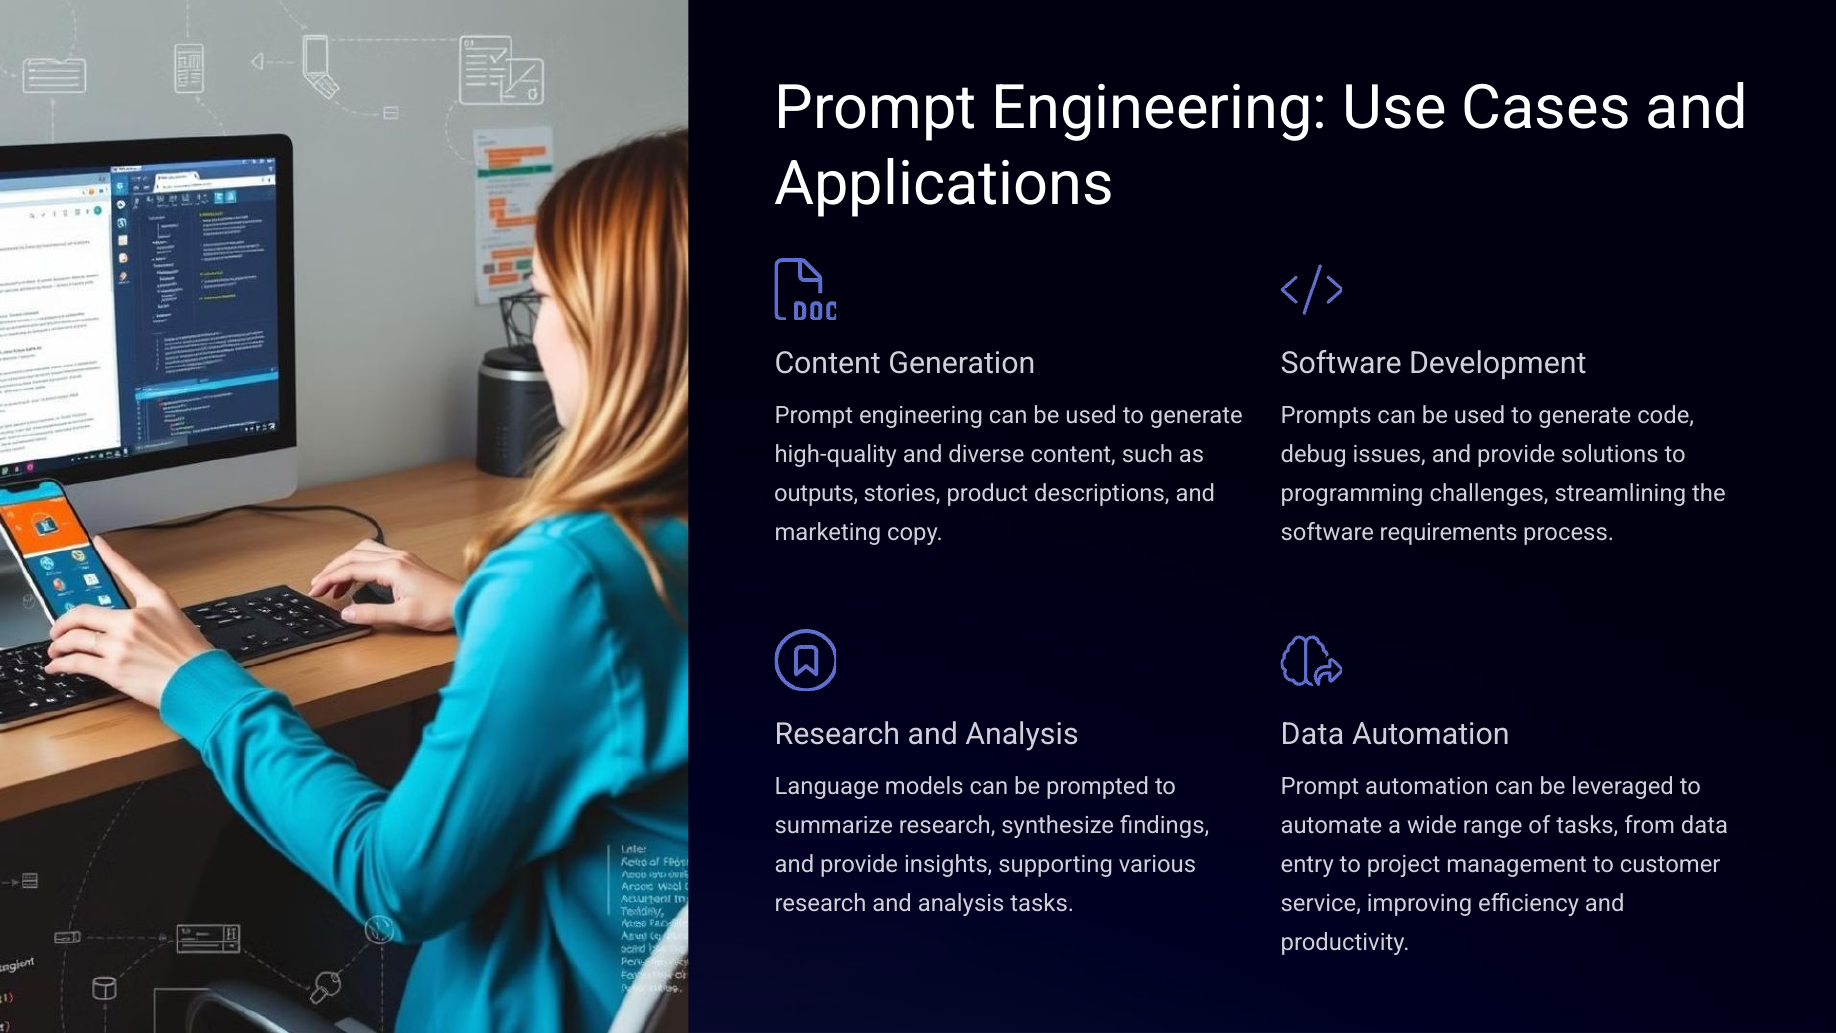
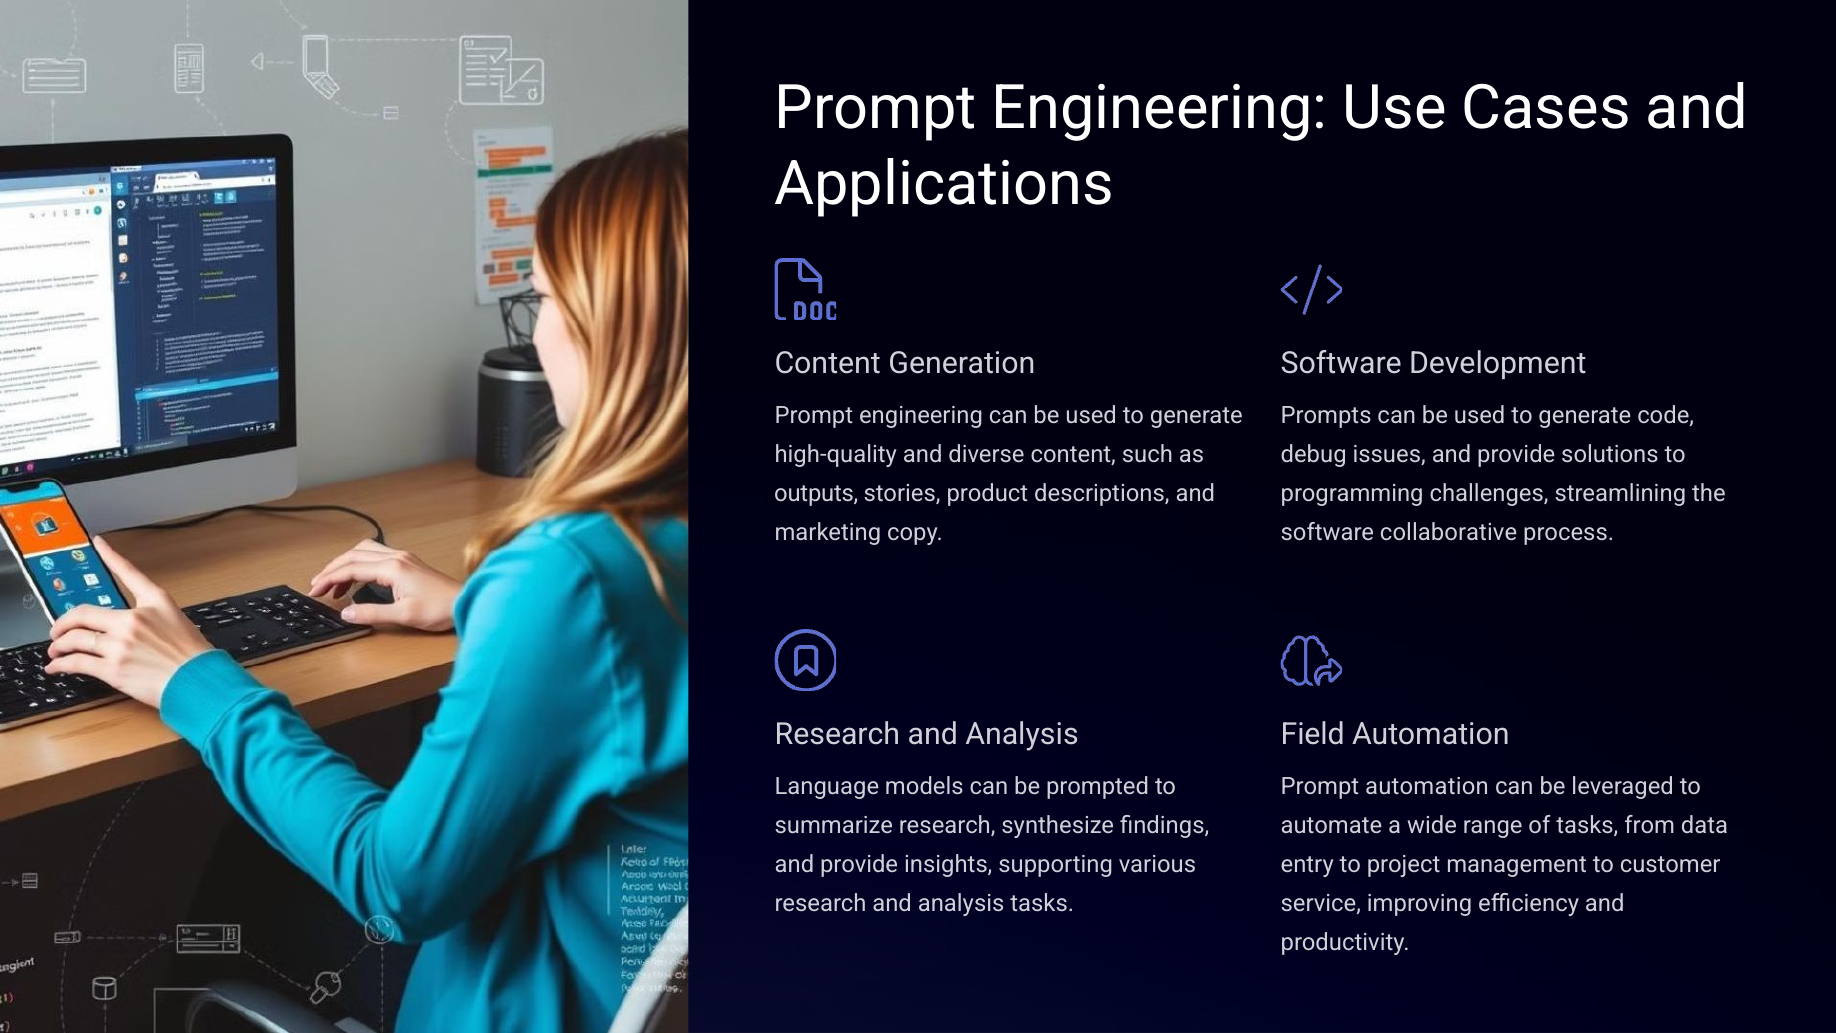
requirements: requirements -> collaborative (1449, 533)
Data: Data -> Field (1313, 734)
